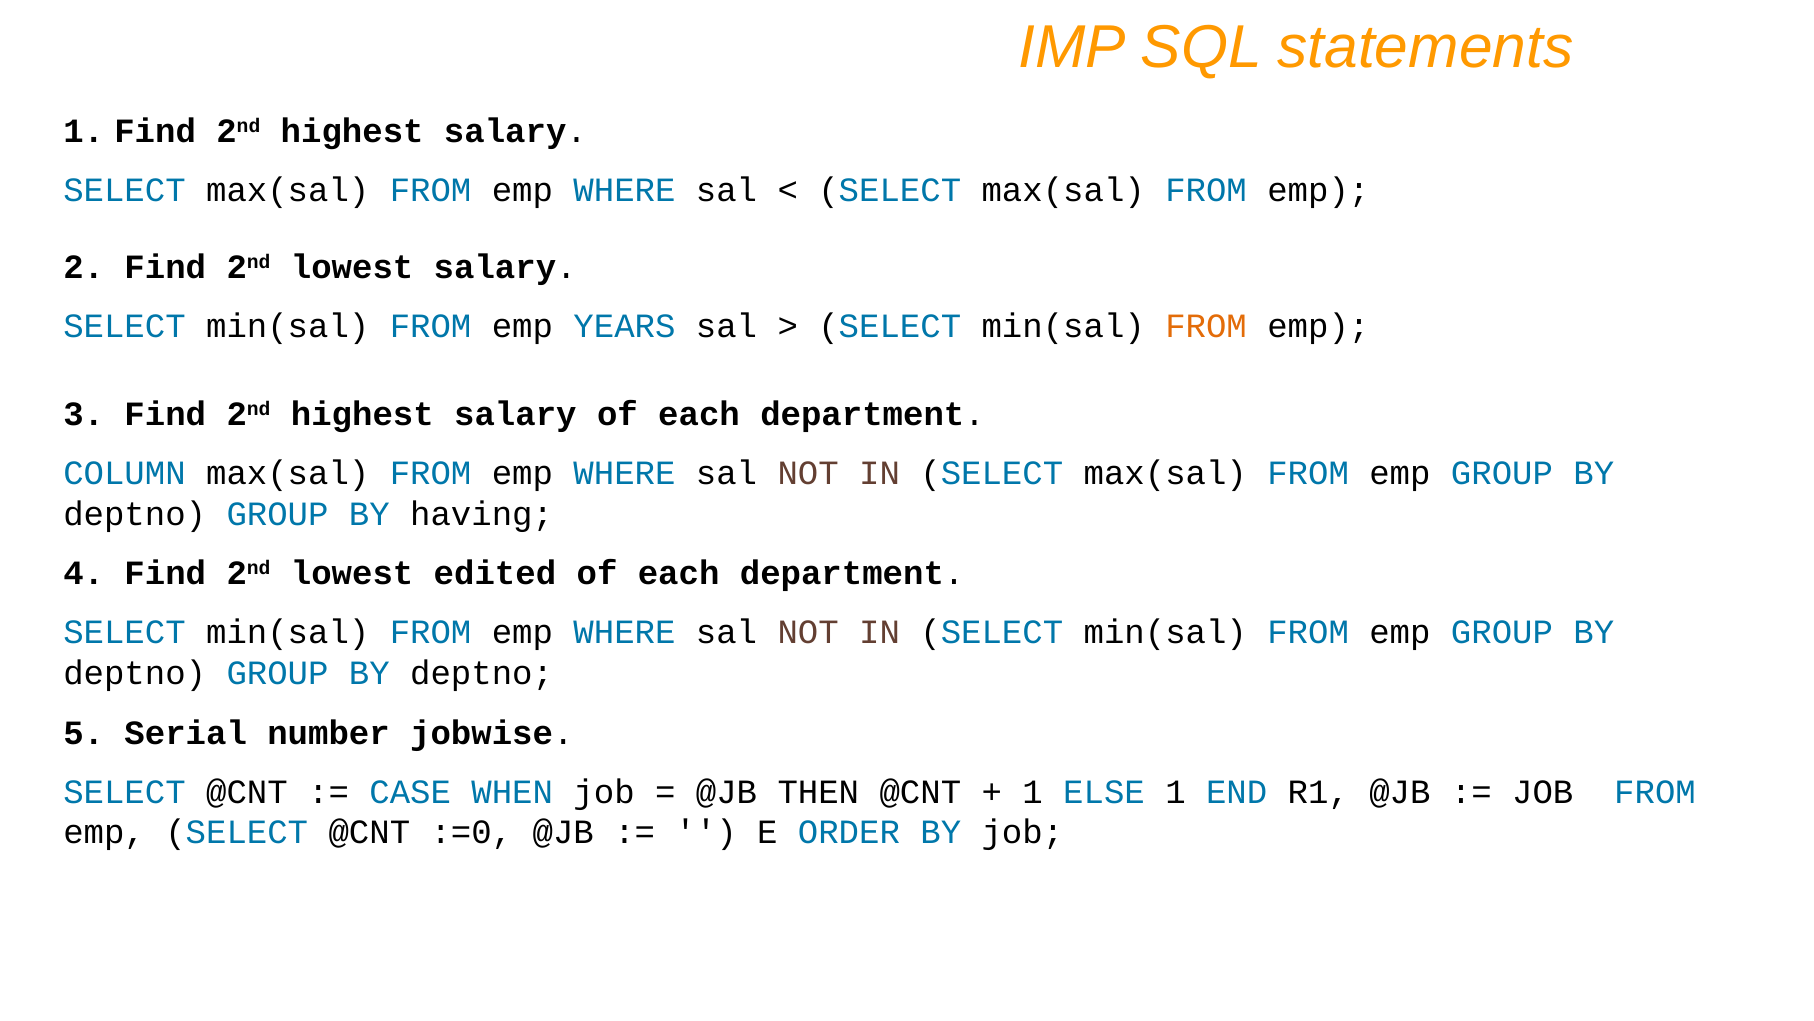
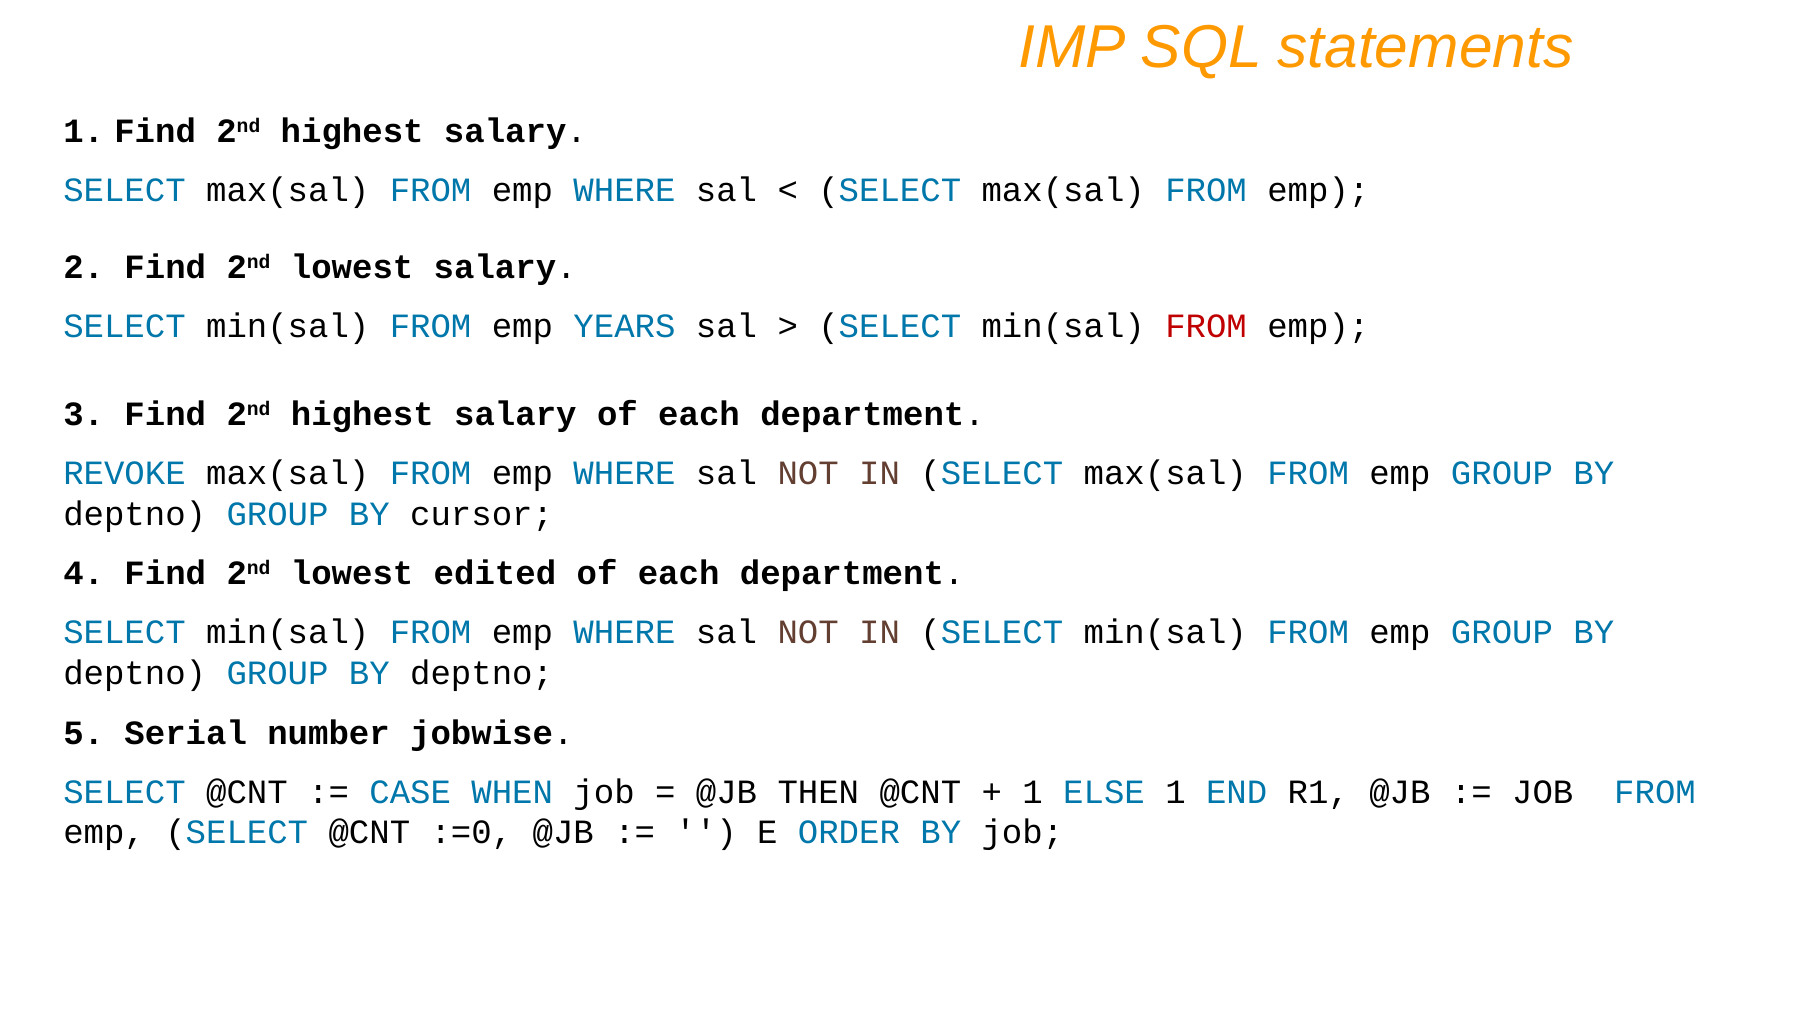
FROM colour: orange -> red (1206, 326)
COLUMN: COLUMN -> REVOKE (124, 473)
having: having -> cursor (482, 514)
